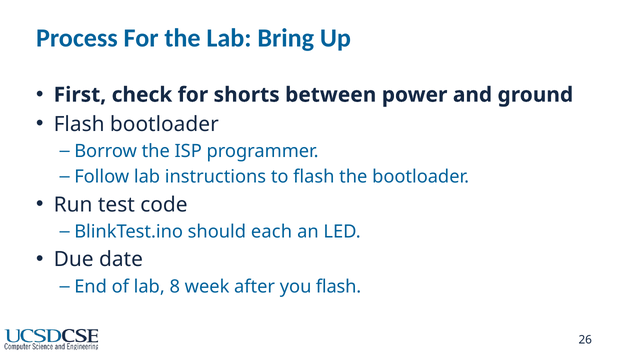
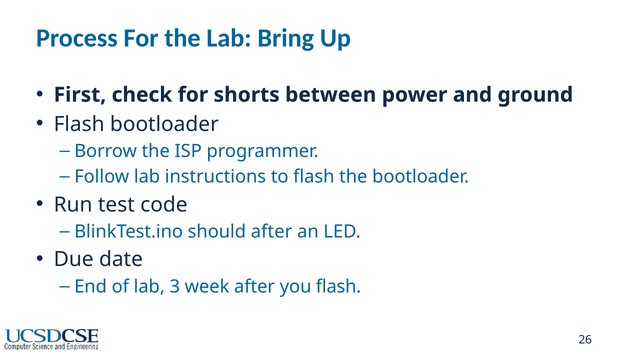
should each: each -> after (272, 231)
8: 8 -> 3 (175, 286)
